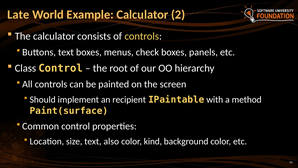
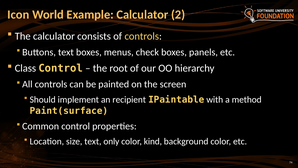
Late: Late -> Icon (18, 14)
also: also -> only (111, 141)
